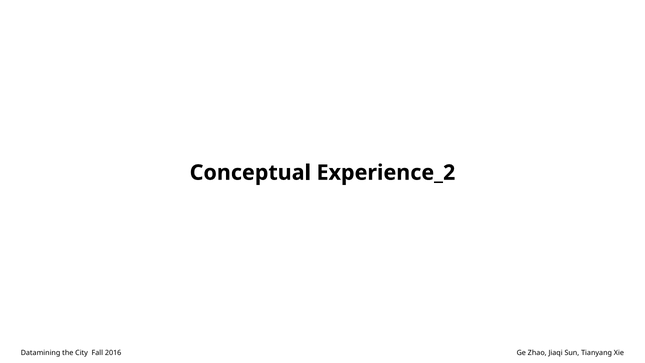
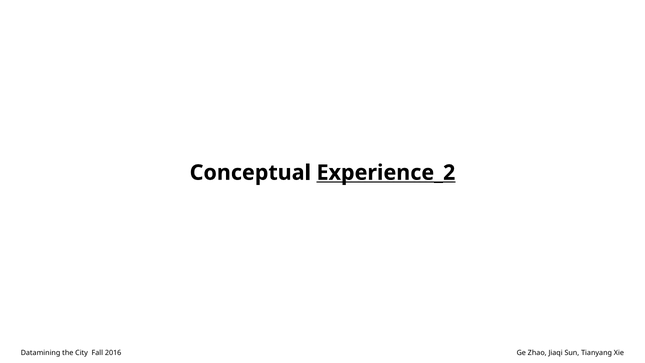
Experience_2 underline: none -> present (386, 173)
